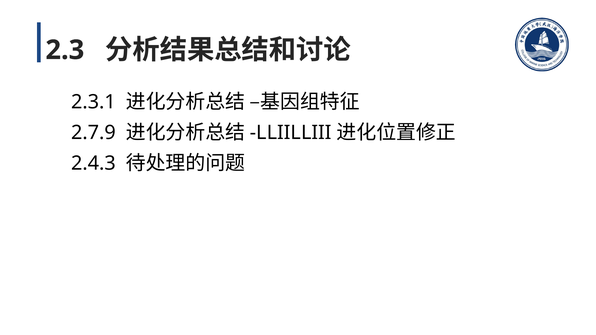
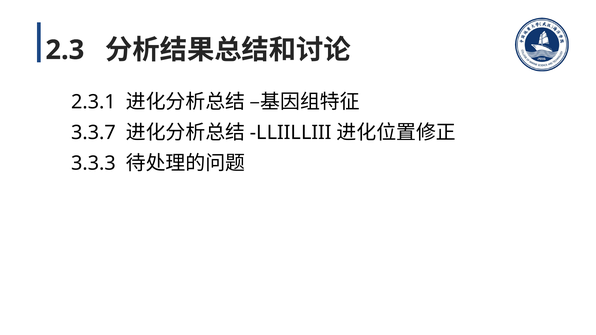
2.7.9: 2.7.9 -> 3.3.7 (94, 133)
2.4.3: 2.4.3 -> 3.3.3 (94, 163)
